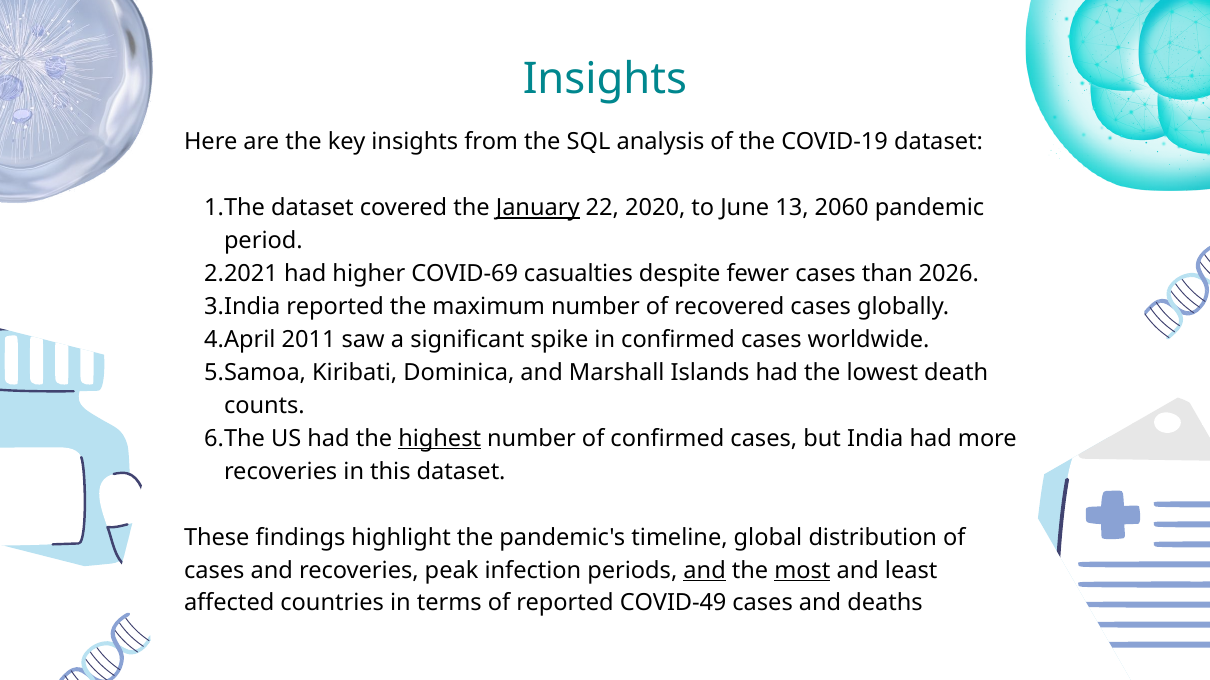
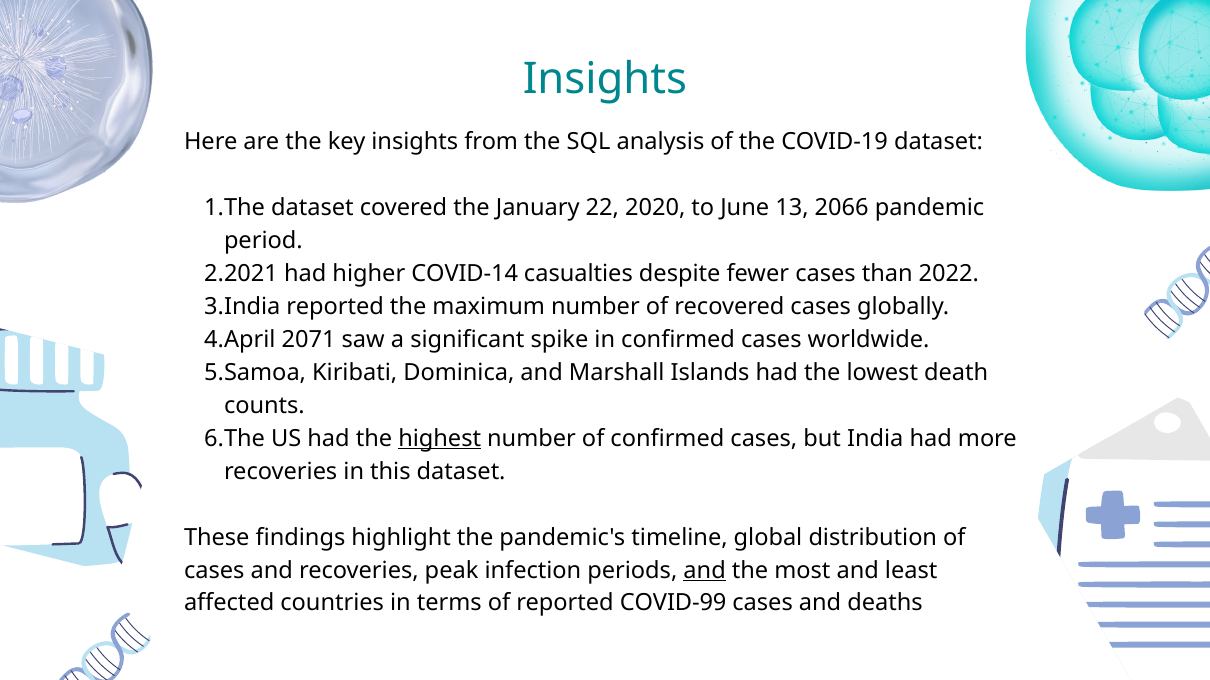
January underline: present -> none (538, 208)
2060: 2060 -> 2066 (842, 208)
COVID-69: COVID-69 -> COVID-14 (465, 274)
2026: 2026 -> 2022 (949, 274)
2011: 2011 -> 2071 (309, 340)
most underline: present -> none (802, 571)
COVID-49: COVID-49 -> COVID-99 (673, 604)
